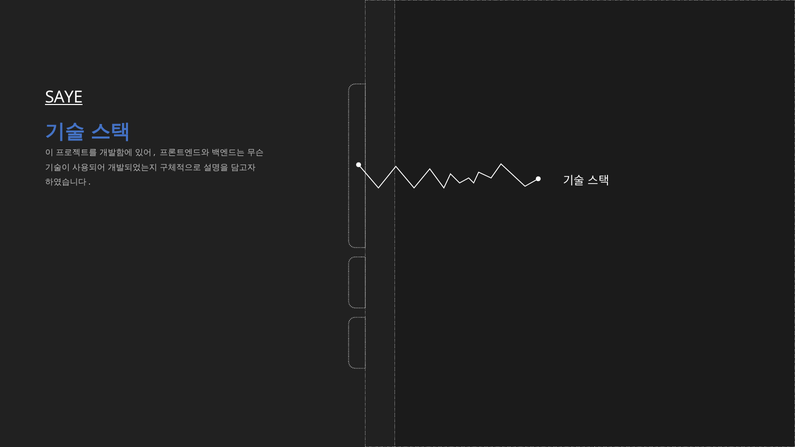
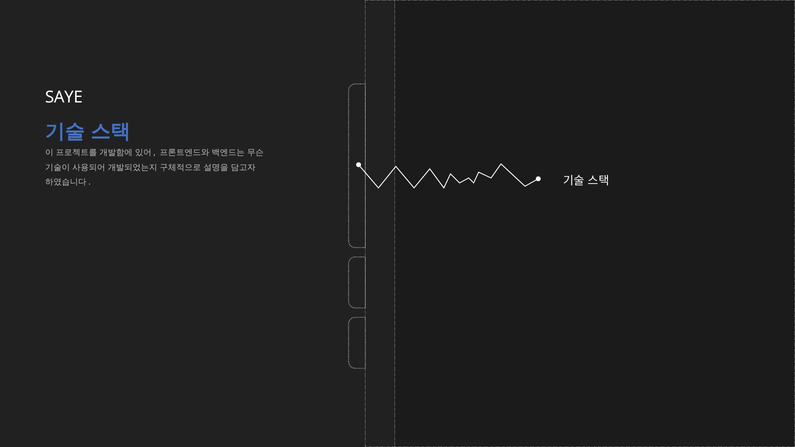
SAYE underline: present -> none (64, 97)
